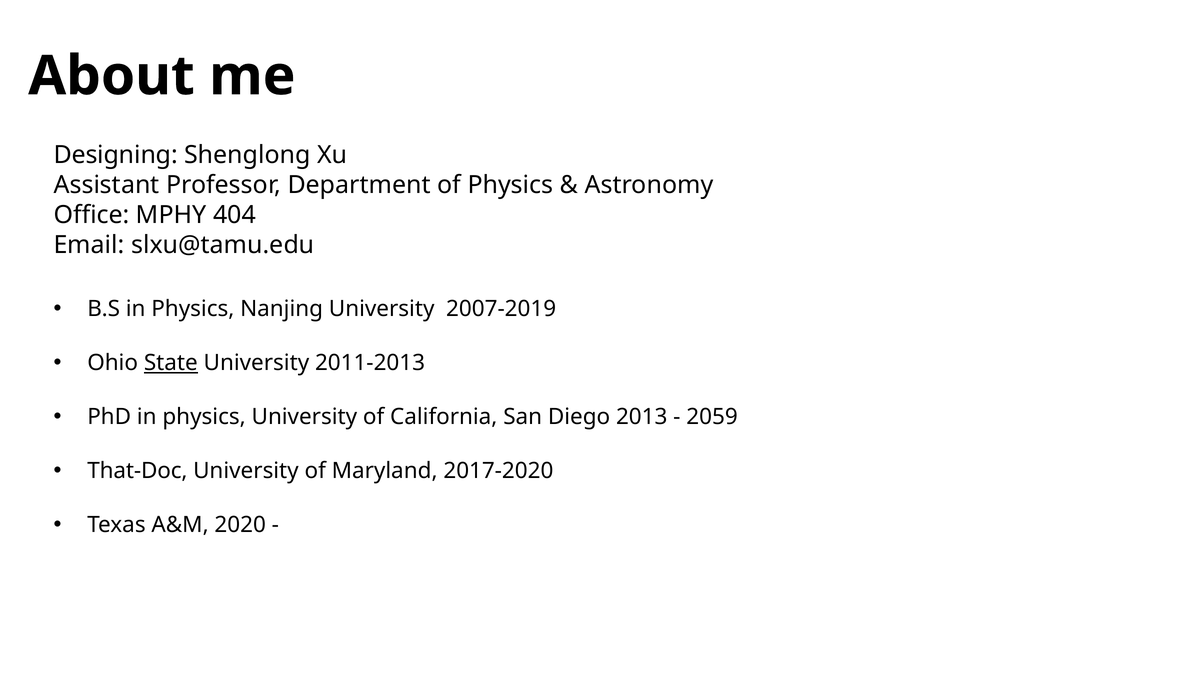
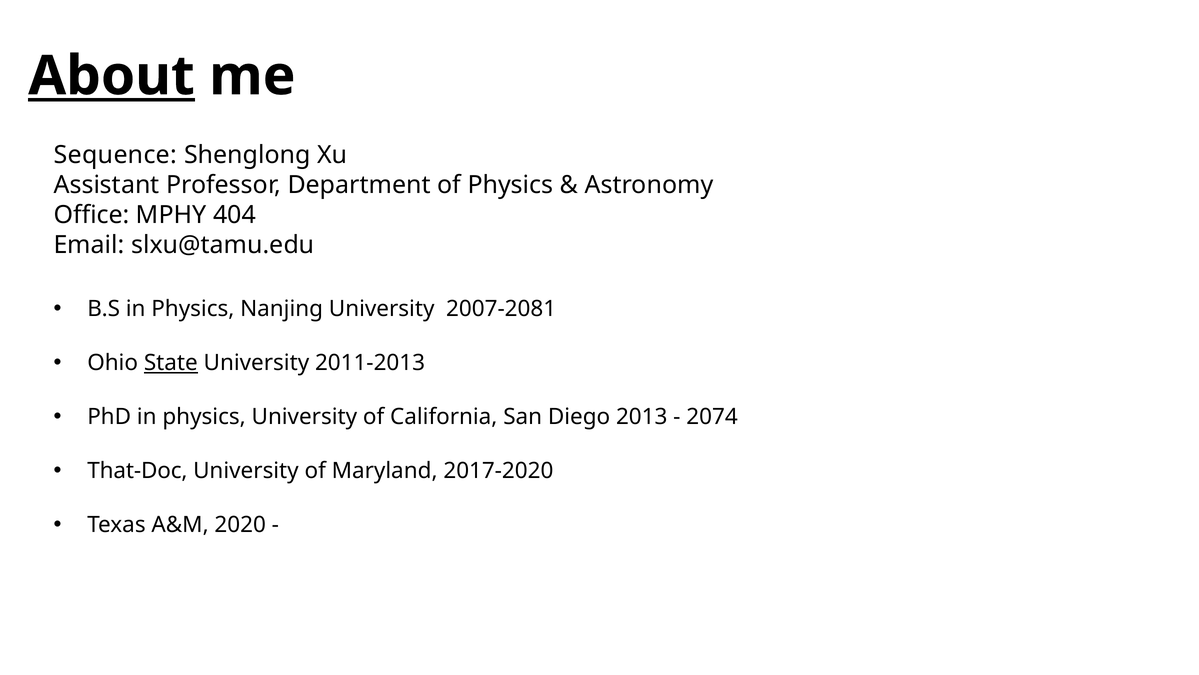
About underline: none -> present (111, 76)
Designing: Designing -> Sequence (115, 155)
2007-2019: 2007-2019 -> 2007-2081 (501, 309)
2059: 2059 -> 2074 (712, 417)
